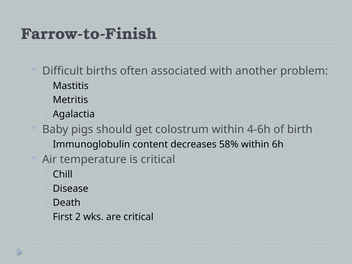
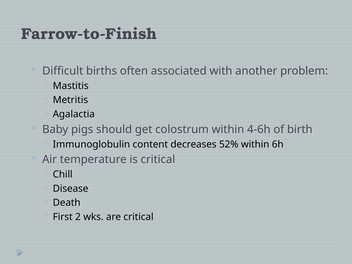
58%: 58% -> 52% (229, 144)
